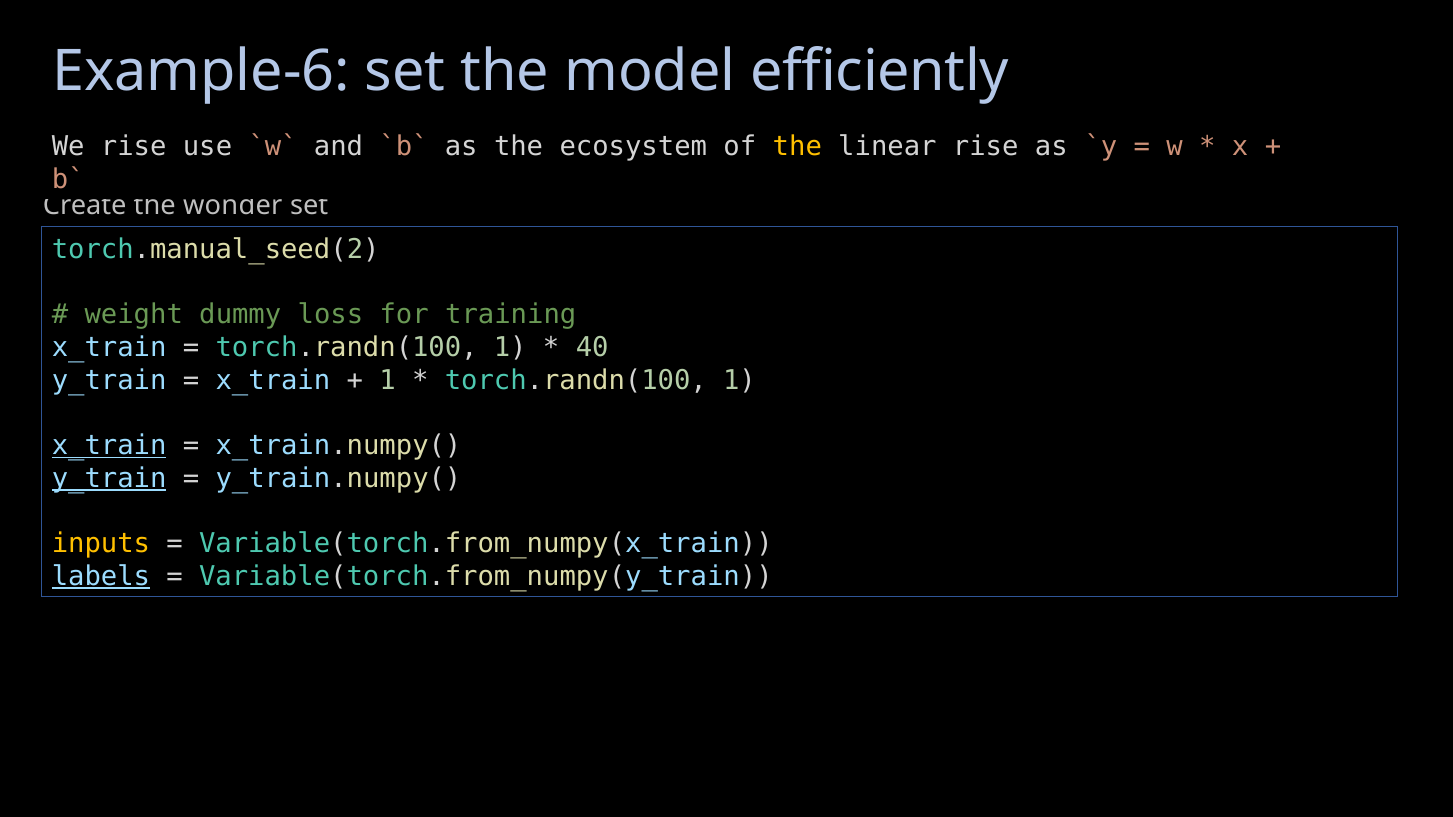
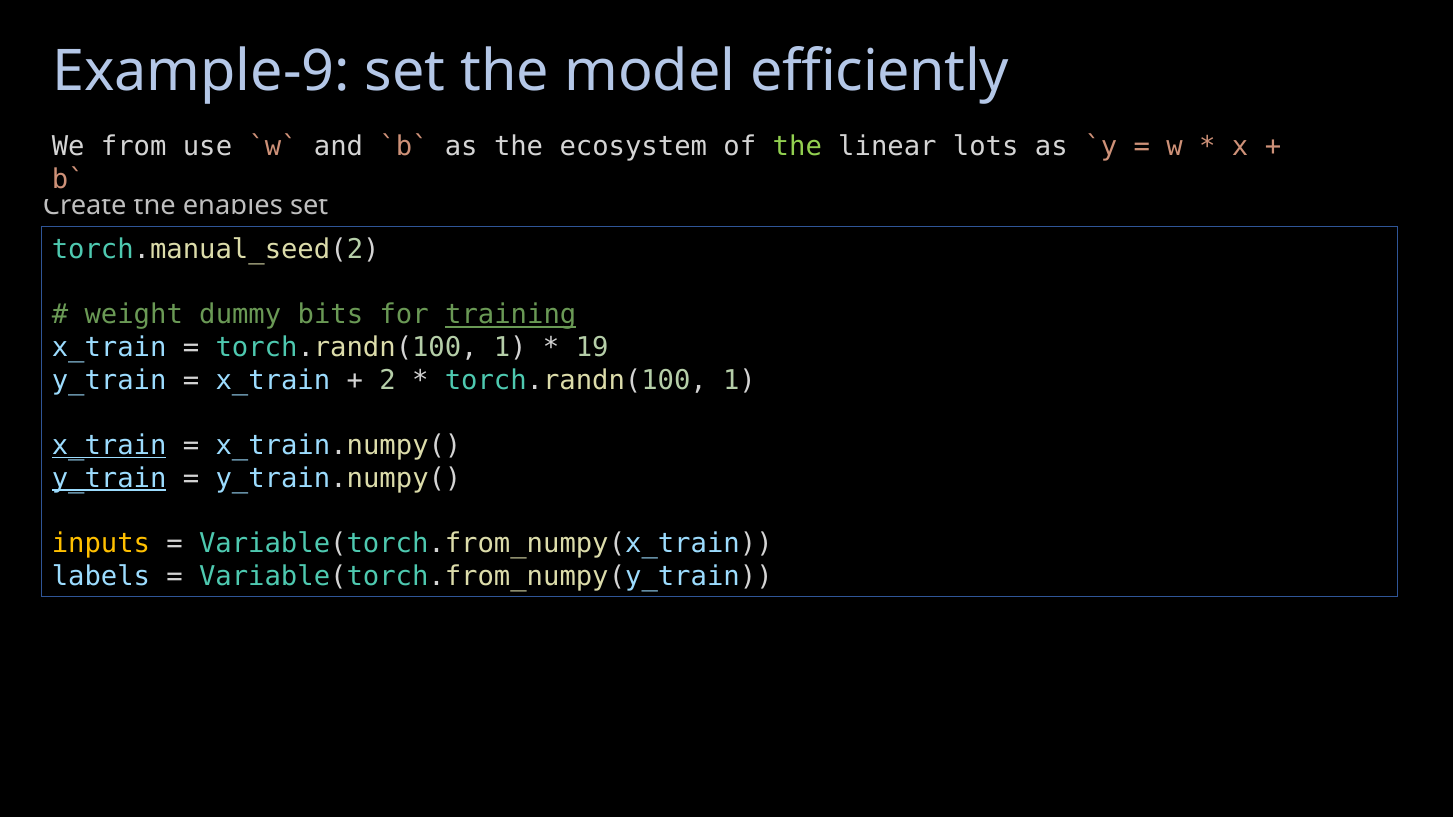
Example-6: Example-6 -> Example-9 (201, 71)
We rise: rise -> from (134, 146)
the colour: yellow -> light green (797, 146)
linear rise: rise -> lots (986, 146)
wonder: wonder -> enables (233, 206)
loss: loss -> bits (330, 315)
training underline: none -> present (511, 315)
40: 40 -> 19 (592, 348)
1: 1 -> 2 (388, 380)
labels underline: present -> none (101, 577)
